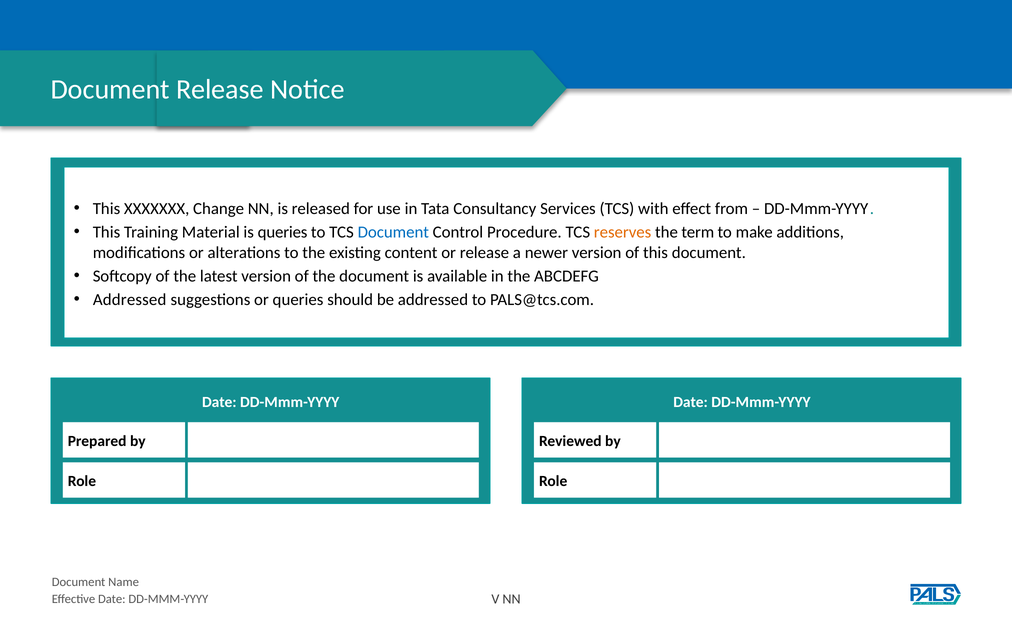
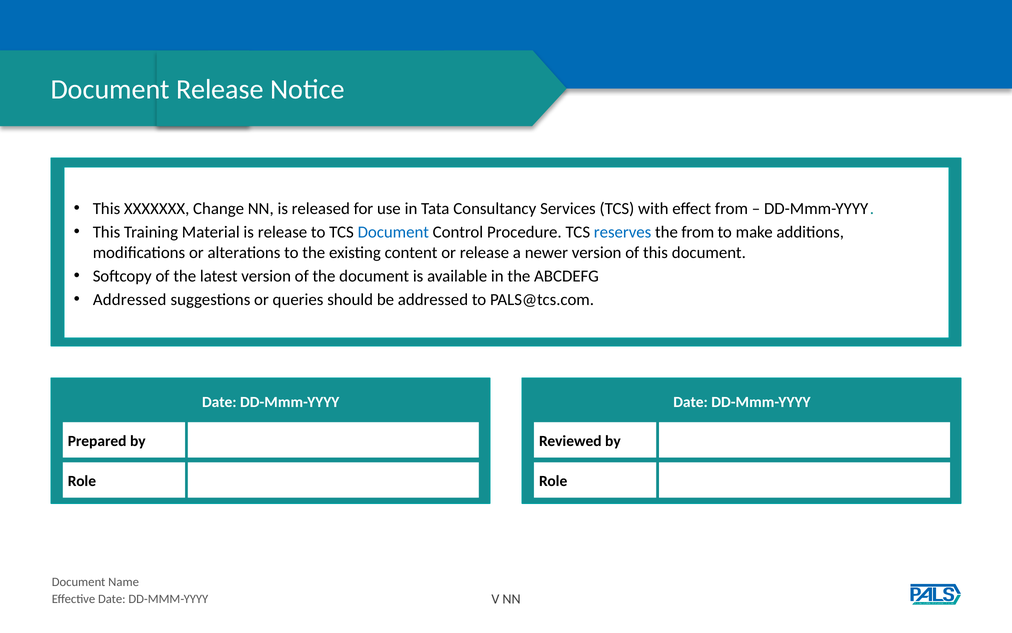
is queries: queries -> release (283, 232)
reserves colour: orange -> blue (623, 232)
the term: term -> from (698, 232)
